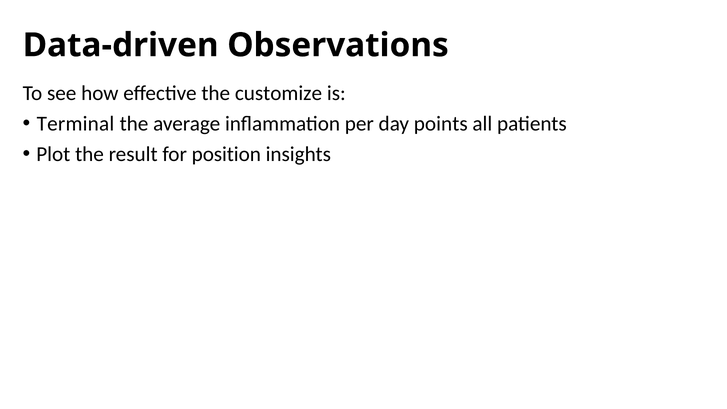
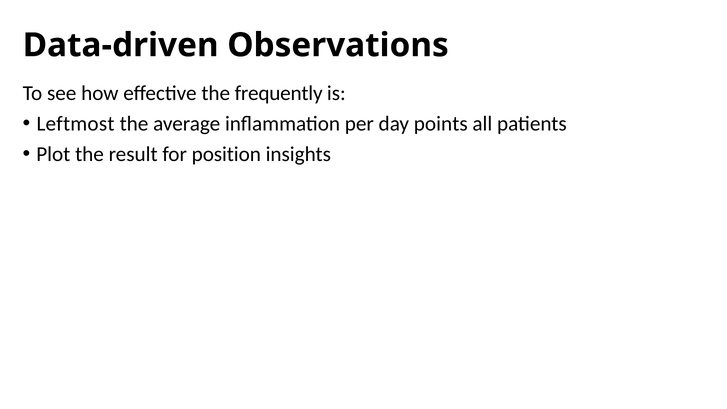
customize: customize -> frequently (279, 93)
Terminal: Terminal -> Leftmost (75, 124)
